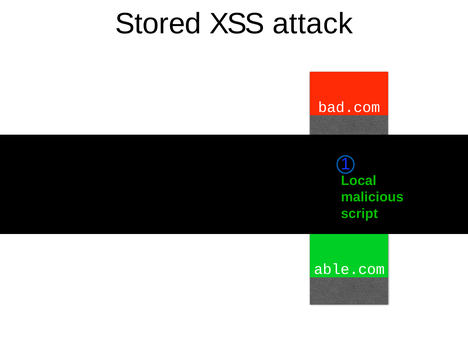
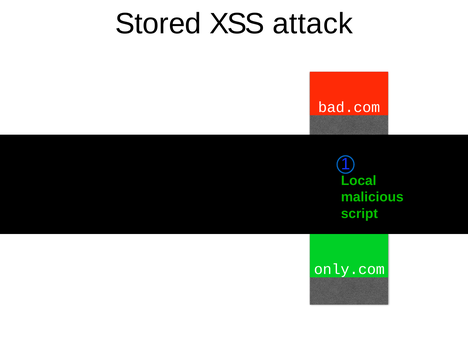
able.com: able.com -> only.com (349, 269)
